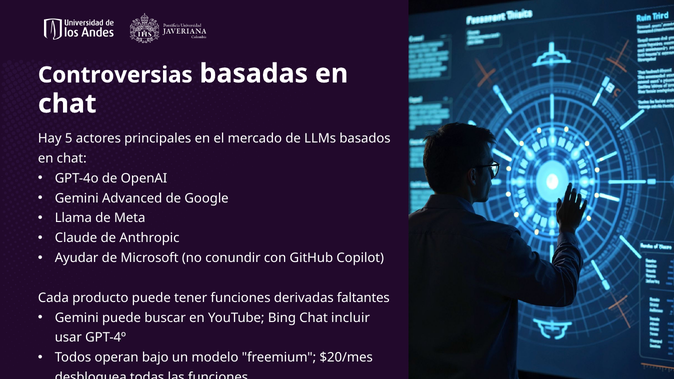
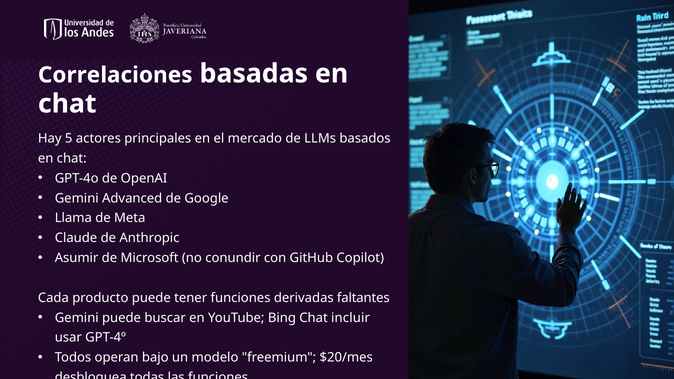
Controversias: Controversias -> Correlaciones (115, 75)
Ayudar: Ayudar -> Asumir (77, 258)
